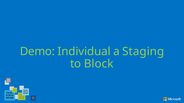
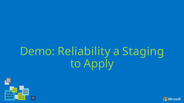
Individual: Individual -> Reliability (84, 52)
Block: Block -> Apply (99, 64)
